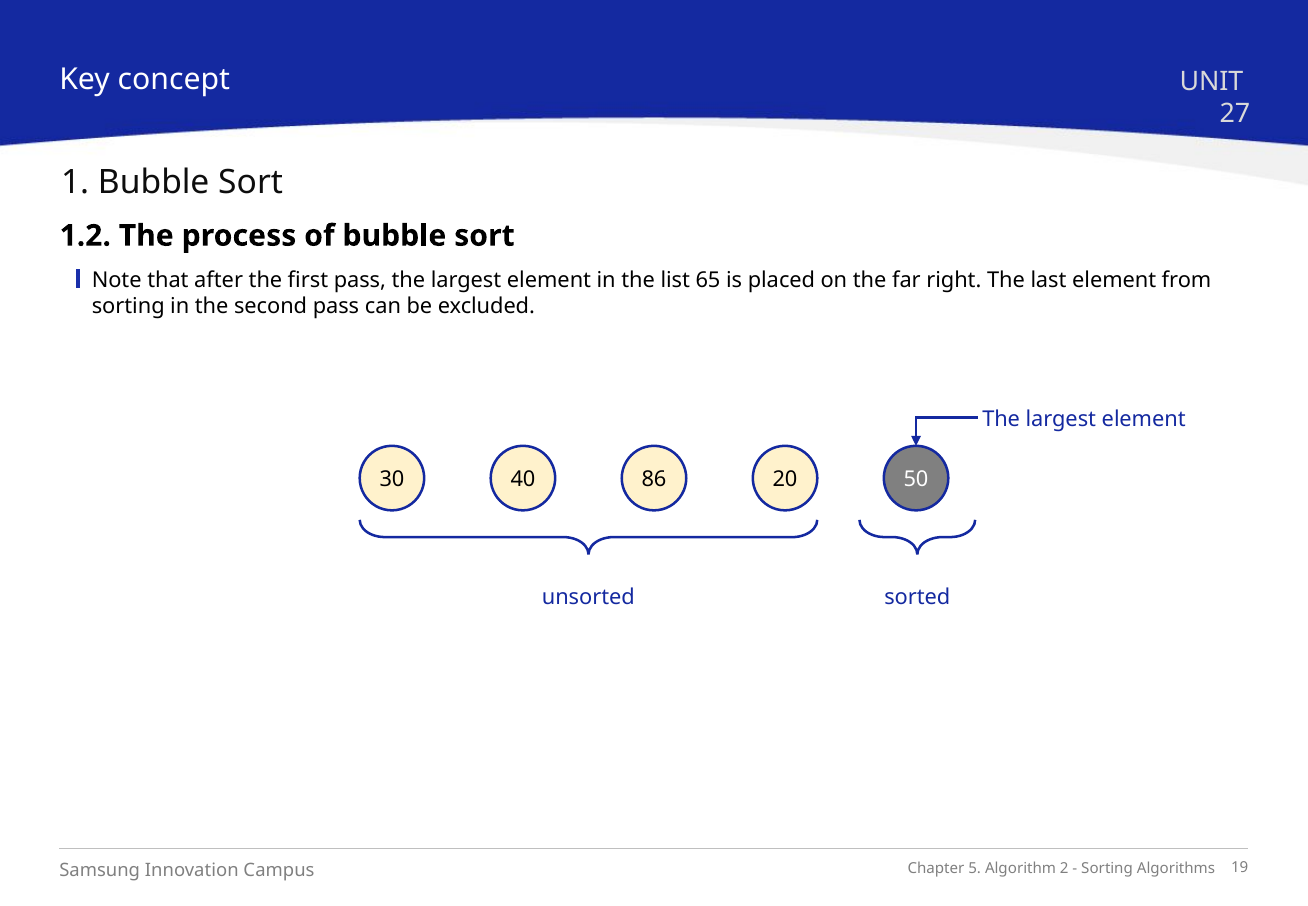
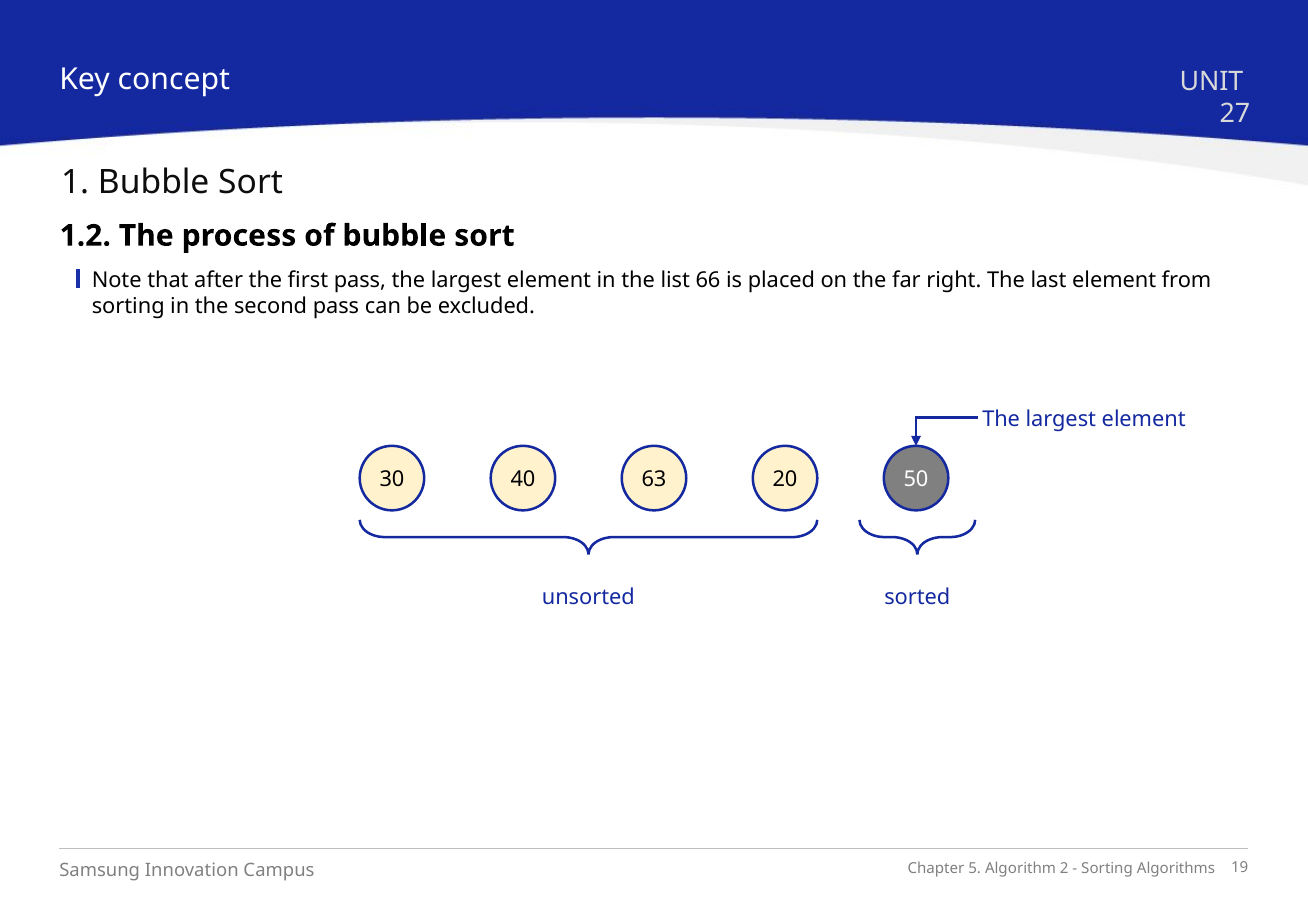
65: 65 -> 66 (708, 280)
86: 86 -> 63 (654, 479)
